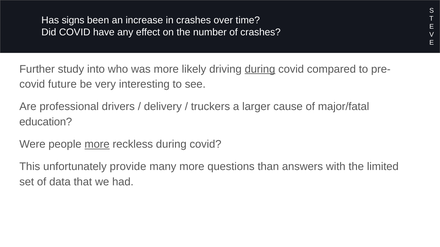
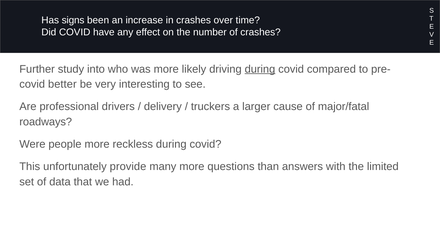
future: future -> better (62, 84)
education: education -> roadways (46, 122)
more underline: present -> none (97, 145)
